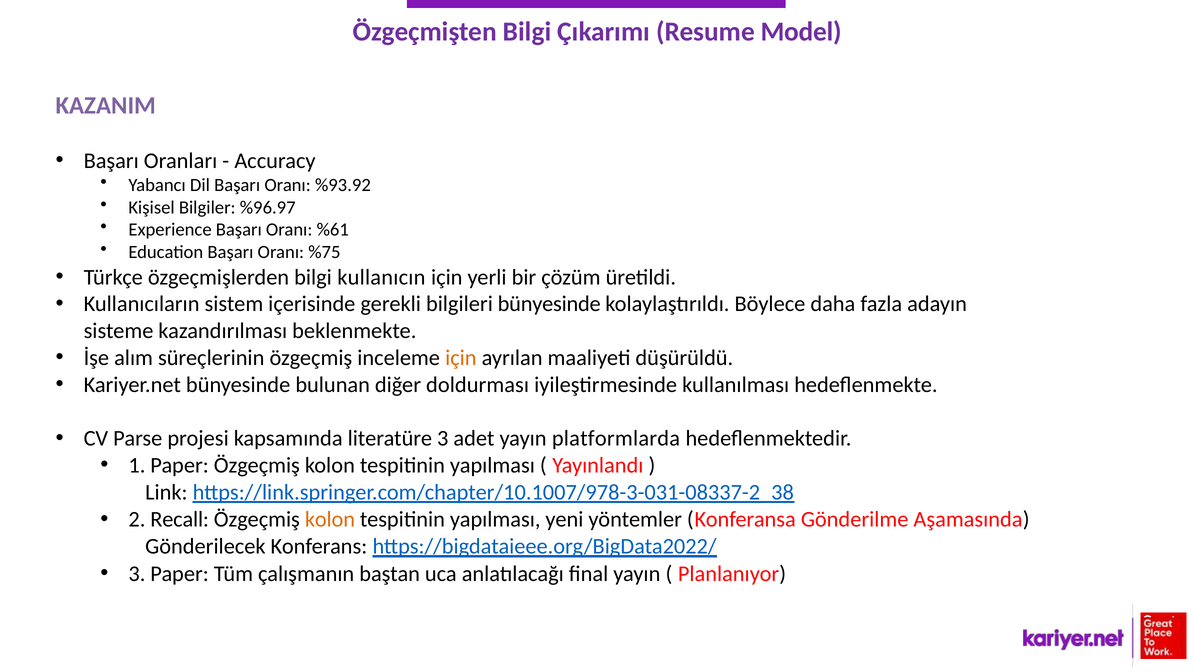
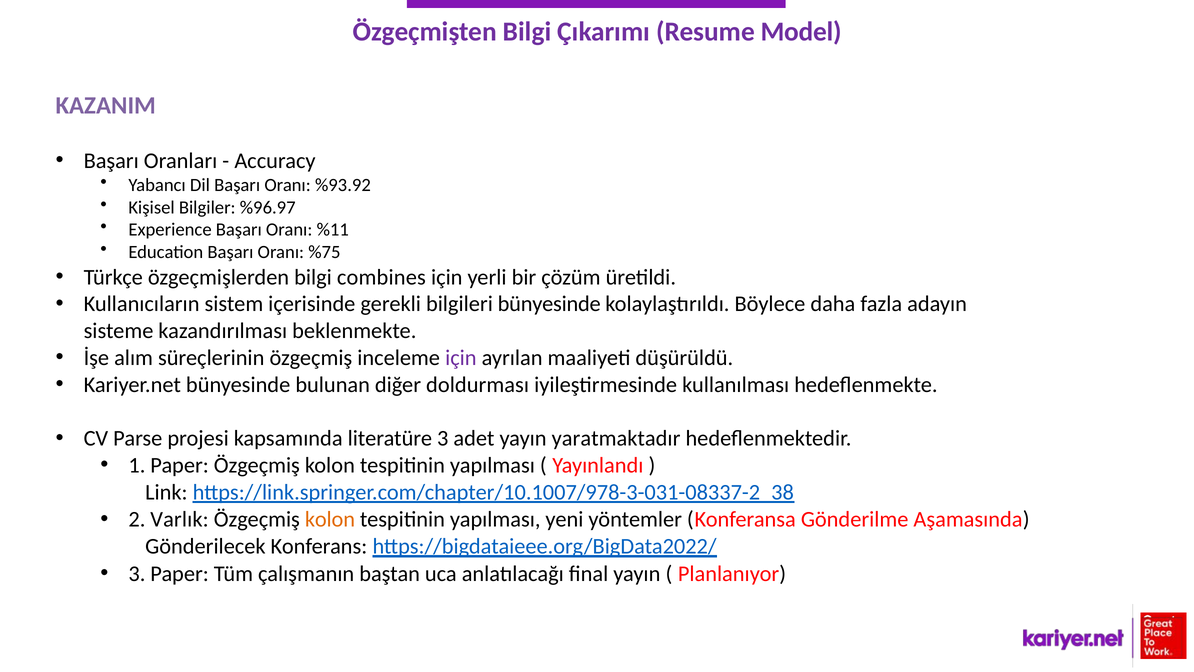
%61: %61 -> %11 (333, 230)
kullanıcın: kullanıcın -> combines (381, 277)
için colour: orange -> purple (461, 358)
platformlarda: platformlarda -> yaratmaktadır (616, 438)
Recall: Recall -> Varlık (179, 519)
